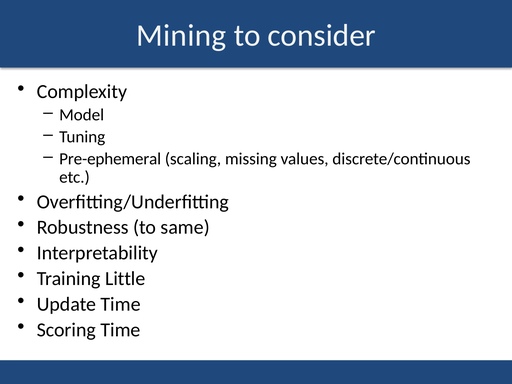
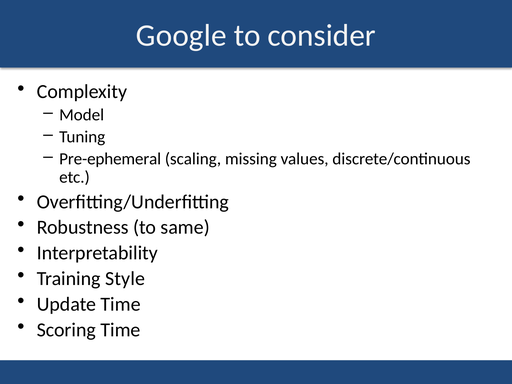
Mining: Mining -> Google (181, 35)
Little: Little -> Style (125, 279)
